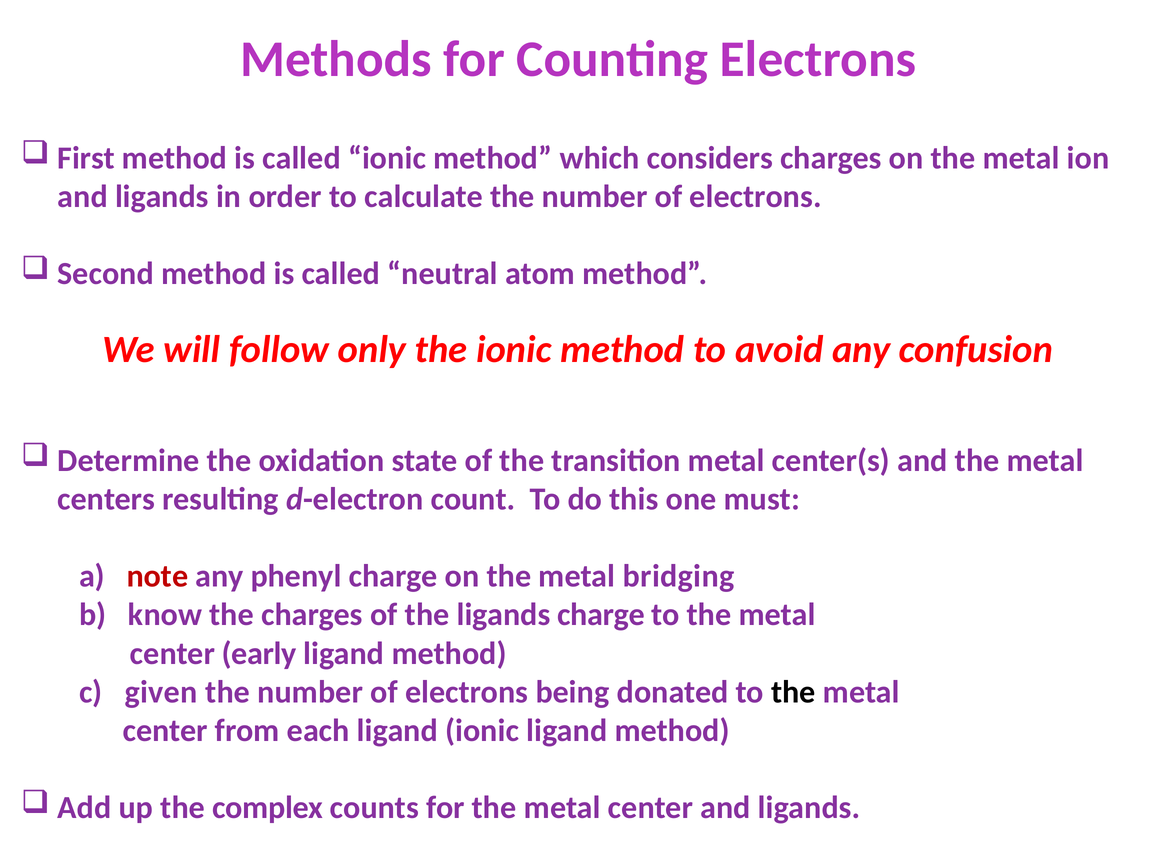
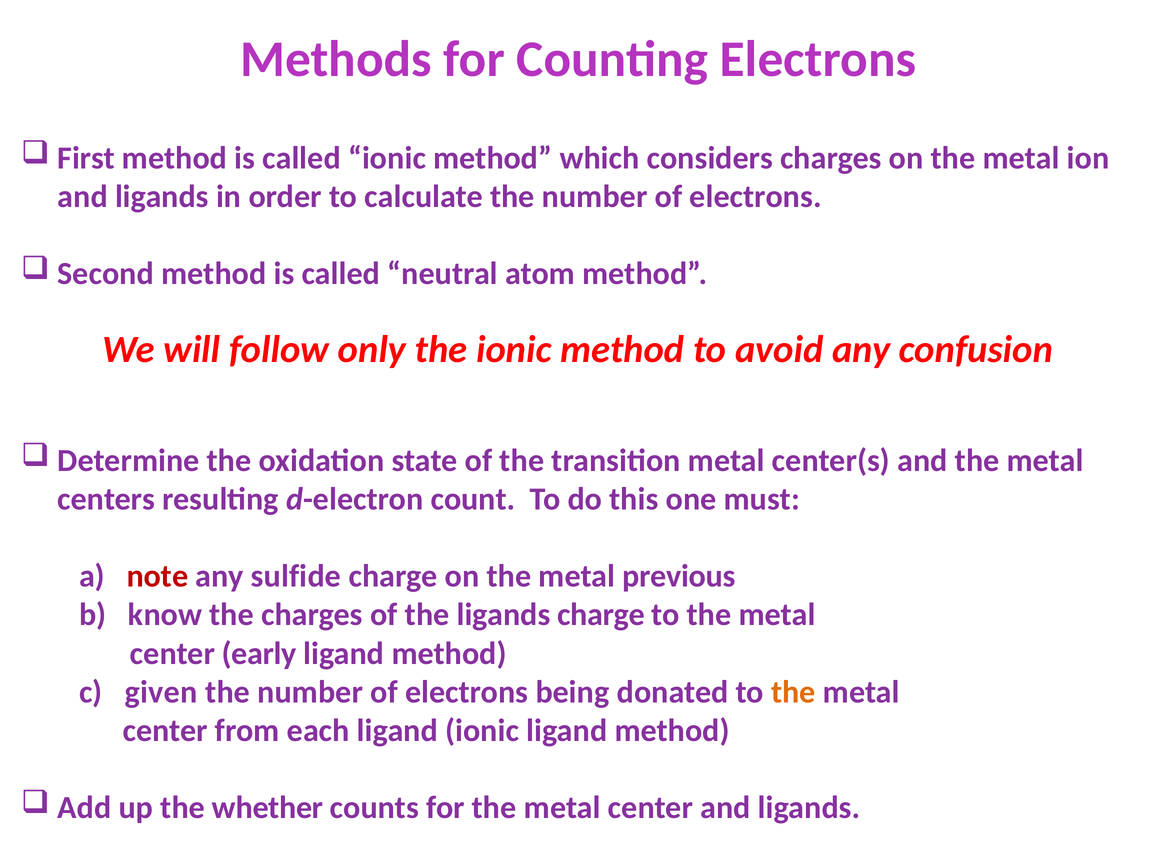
phenyl: phenyl -> sulfide (296, 577)
bridging: bridging -> previous (679, 577)
the colour: black -> orange (793, 693)
complex: complex -> whether (268, 808)
